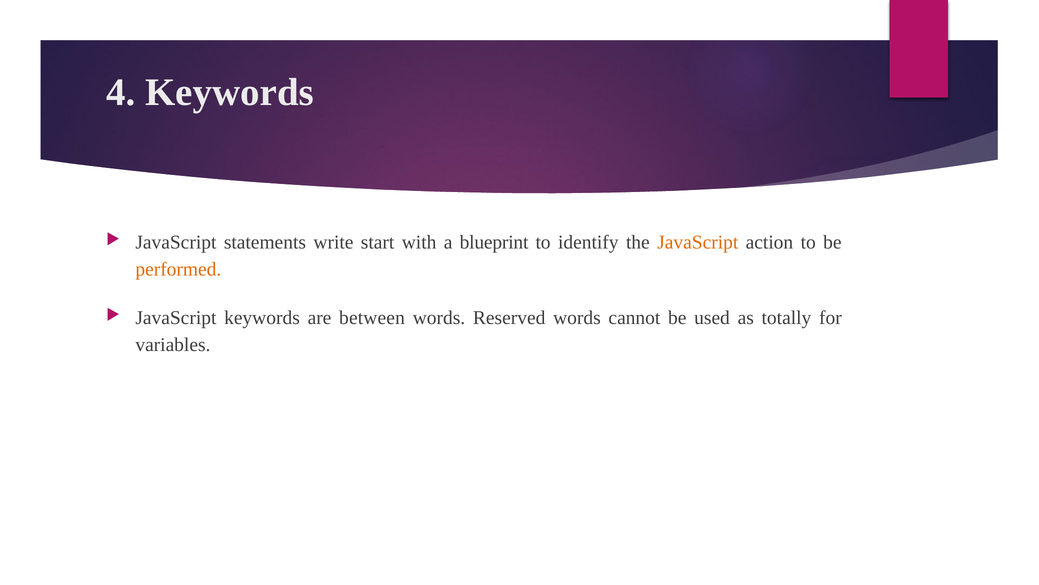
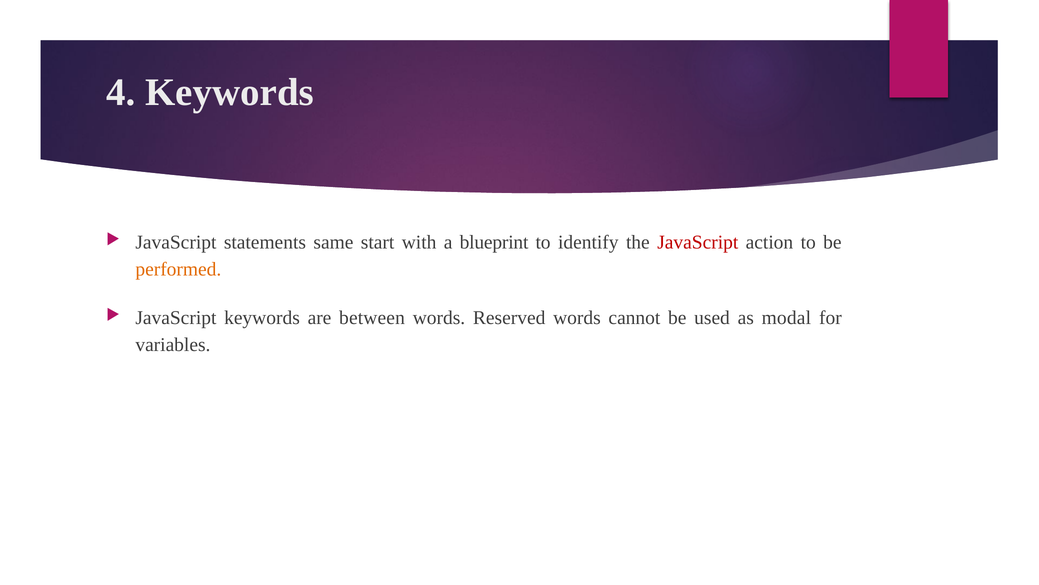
write: write -> same (333, 242)
JavaScript colour: orange -> red (698, 242)
totally: totally -> modal (786, 318)
